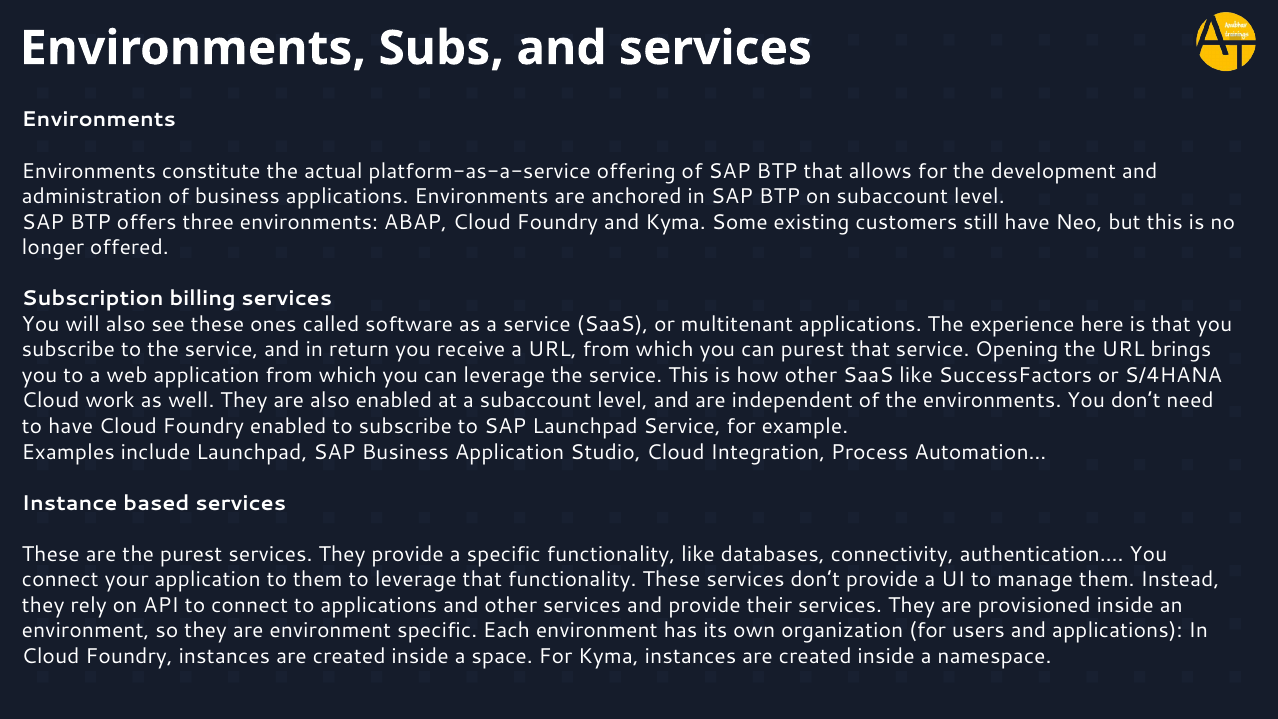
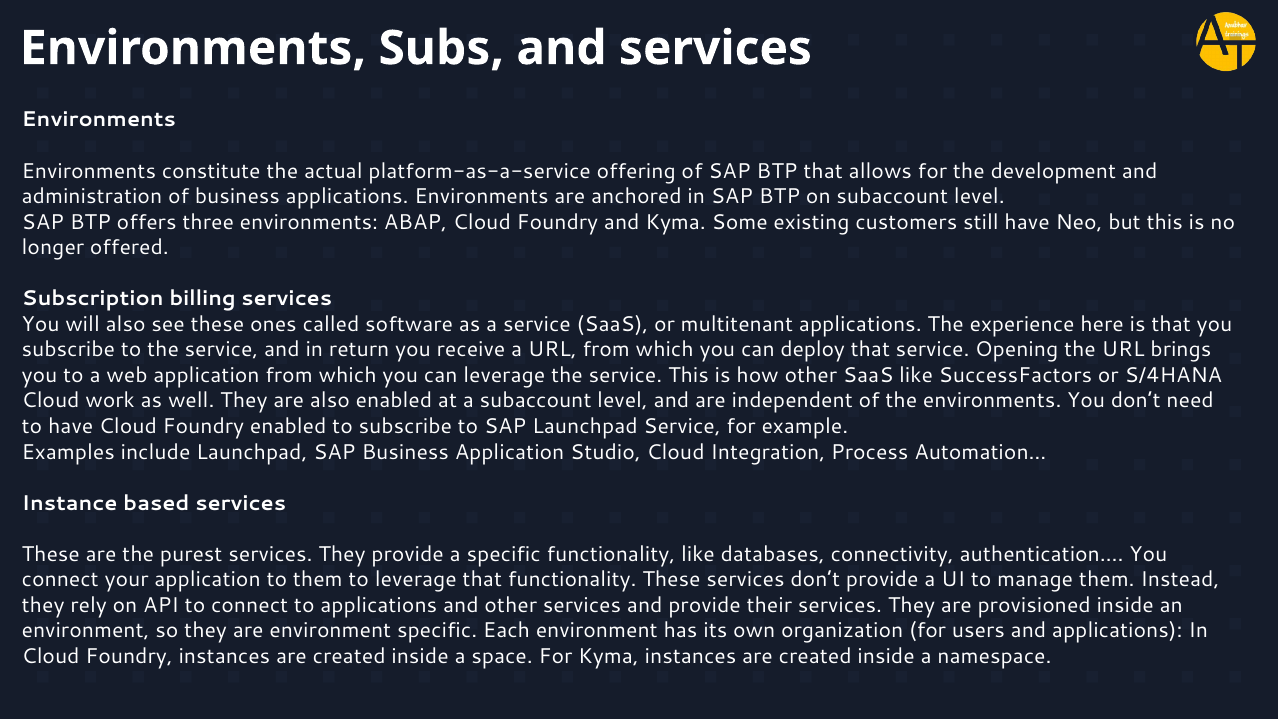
can purest: purest -> deploy (813, 350)
